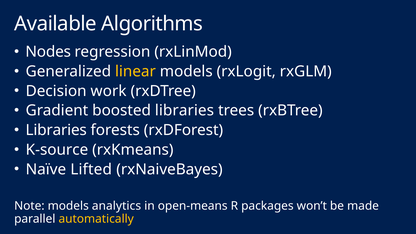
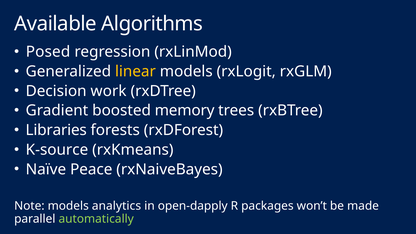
Nodes: Nodes -> Posed (48, 52)
boosted libraries: libraries -> memory (185, 111)
Lifted: Lifted -> Peace (91, 169)
open-means: open-means -> open-dapply (193, 206)
automatically colour: yellow -> light green (96, 219)
